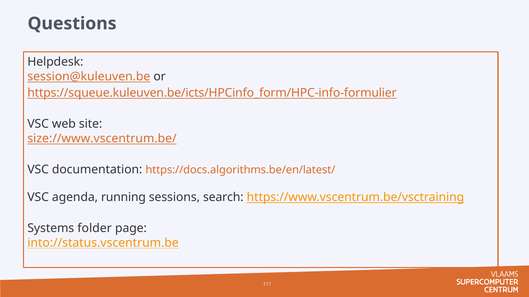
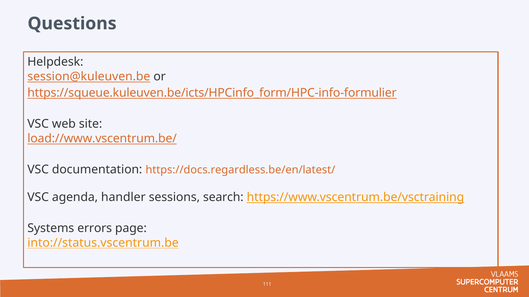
size://www.vscentrum.be/: size://www.vscentrum.be/ -> load://www.vscentrum.be/ (102, 139)
https://docs.algorithms.be/en/latest/: https://docs.algorithms.be/en/latest/ -> https://docs.regardless.be/en/latest/ (240, 170)
running: running -> handler (123, 198)
folder: folder -> errors (95, 229)
